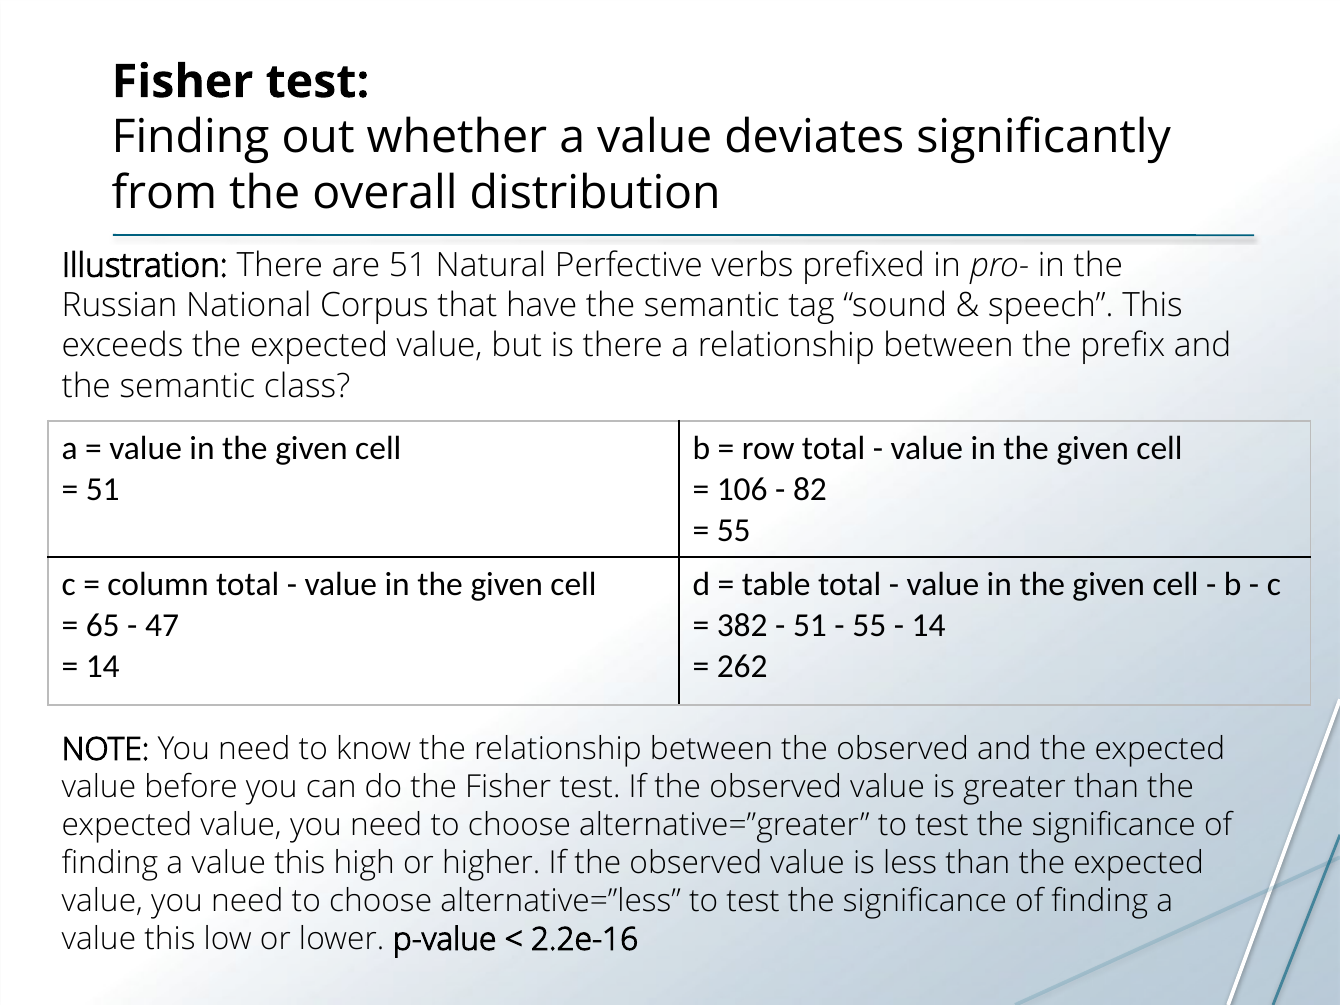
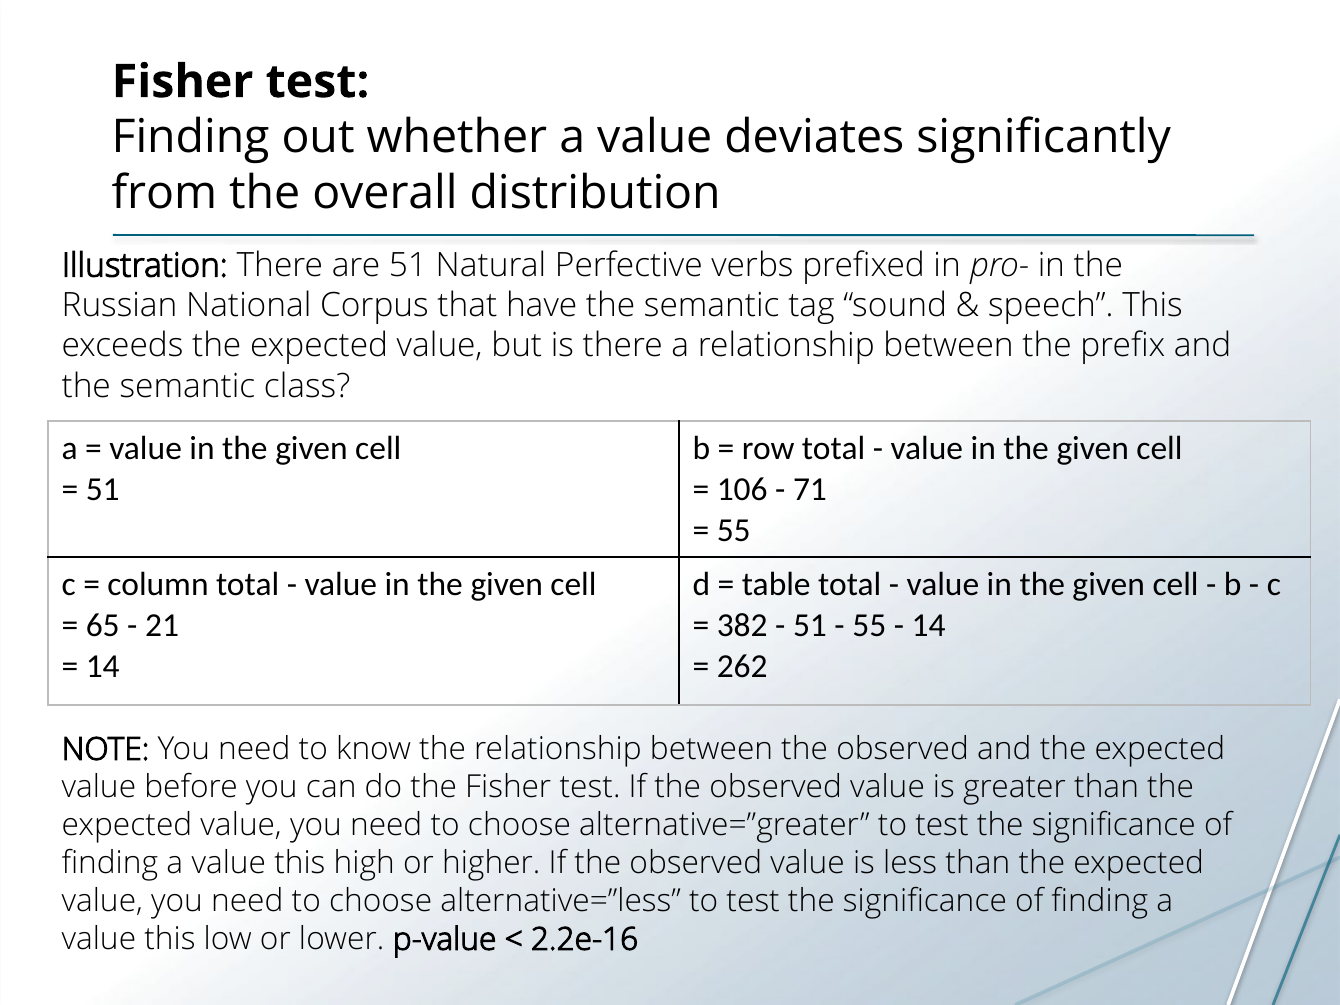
82: 82 -> 71 (810, 489)
47: 47 -> 21 (162, 625)
